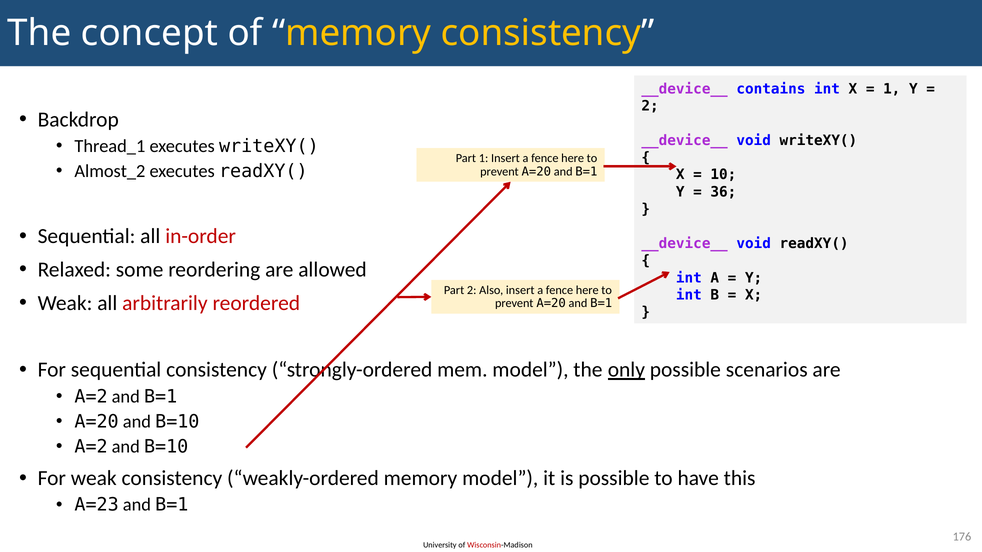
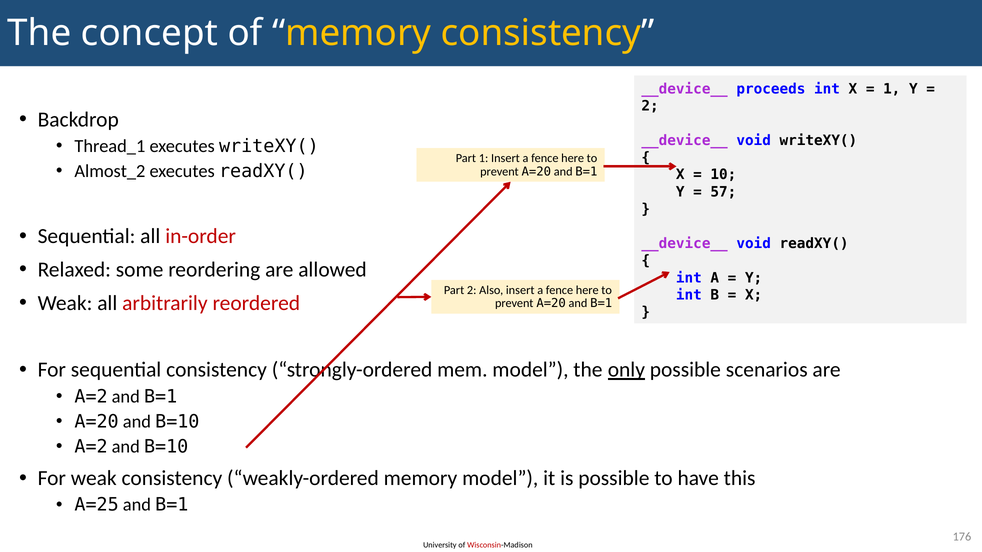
contains: contains -> proceeds (771, 89)
36: 36 -> 57 (723, 192)
A=23: A=23 -> A=25 (97, 505)
